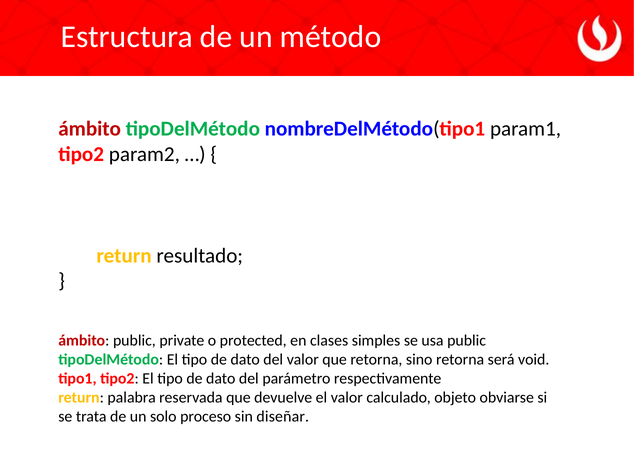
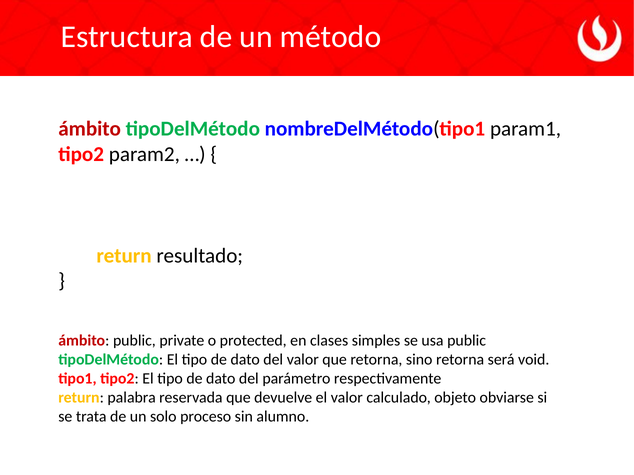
diseñar: diseñar -> alumno (283, 417)
